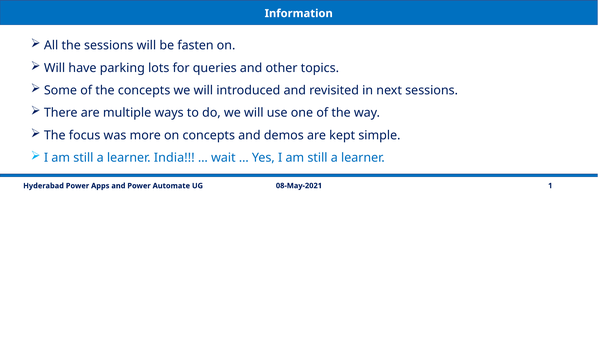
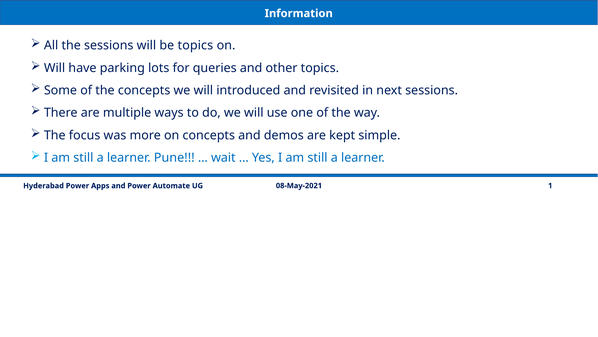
be fasten: fasten -> topics (195, 45)
India: India -> Pune (174, 158)
